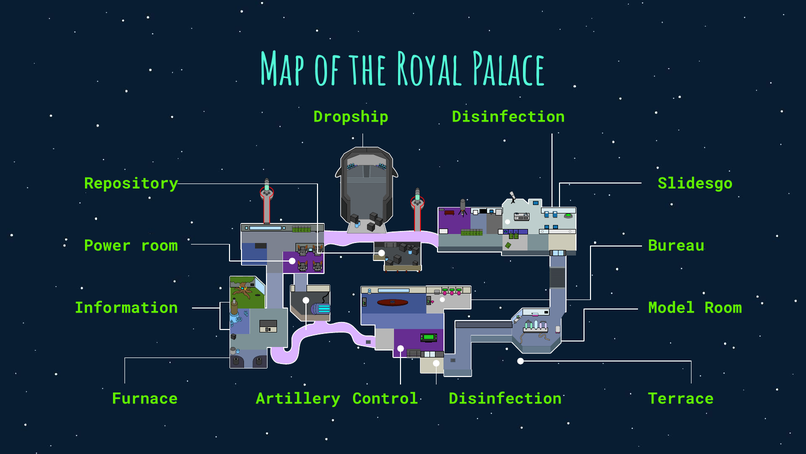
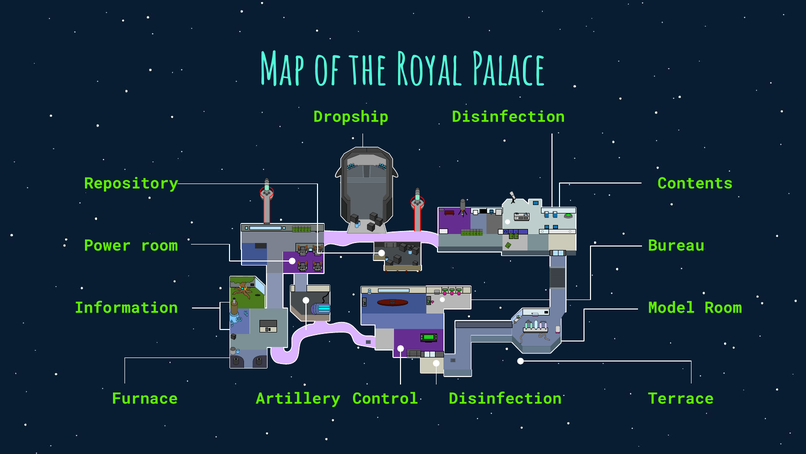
Slidesgo: Slidesgo -> Contents (695, 183)
